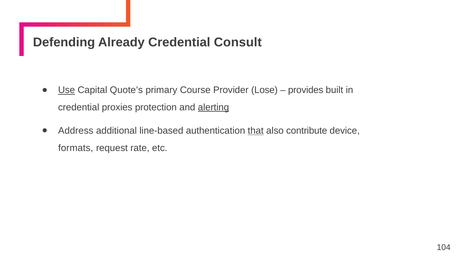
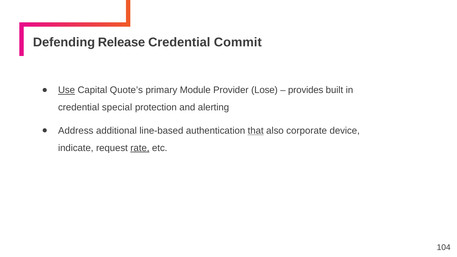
Already: Already -> Release (121, 42)
Consult: Consult -> Commit (238, 42)
Course: Course -> Module (195, 90)
proxies: proxies -> special (117, 107)
alerting underline: present -> none (213, 107)
contribute: contribute -> corporate (307, 131)
formats: formats -> indicate (76, 148)
rate underline: none -> present (140, 148)
